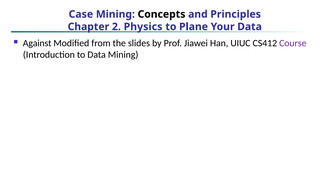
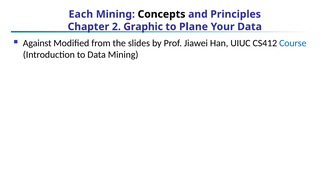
Case: Case -> Each (81, 14)
Physics: Physics -> Graphic (143, 27)
Course colour: purple -> blue (293, 43)
